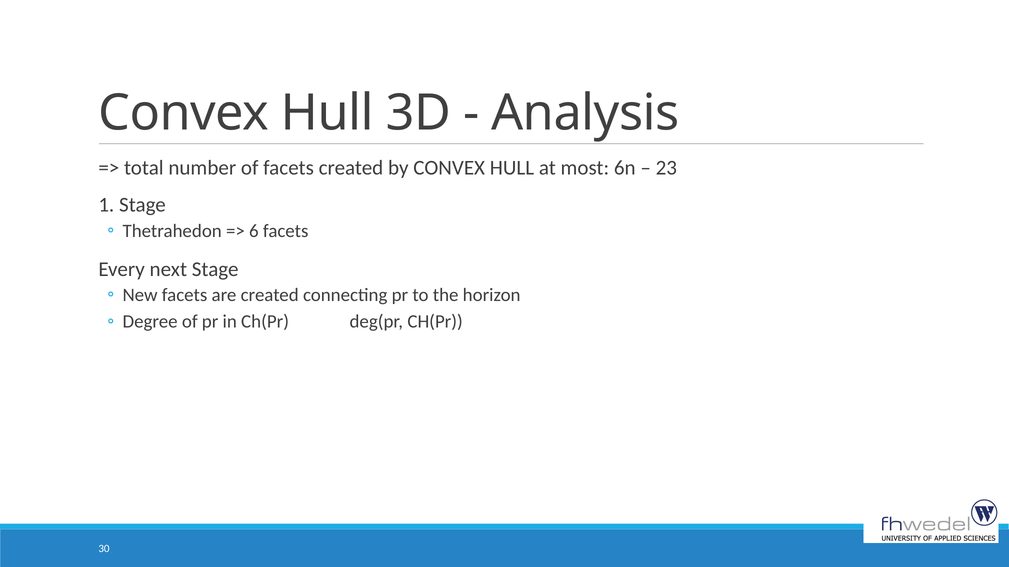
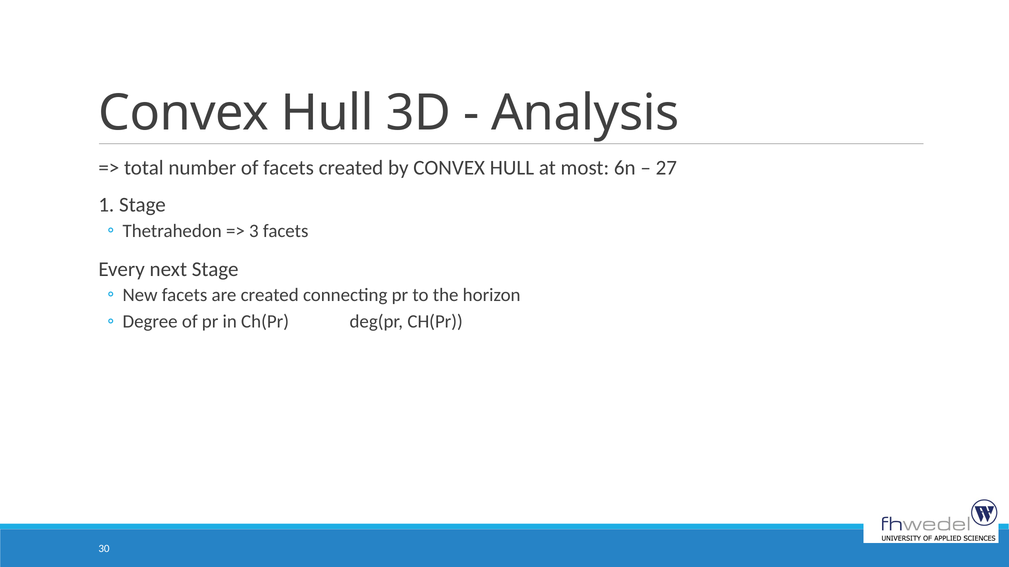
23: 23 -> 27 (666, 168)
6: 6 -> 3 (254, 231)
